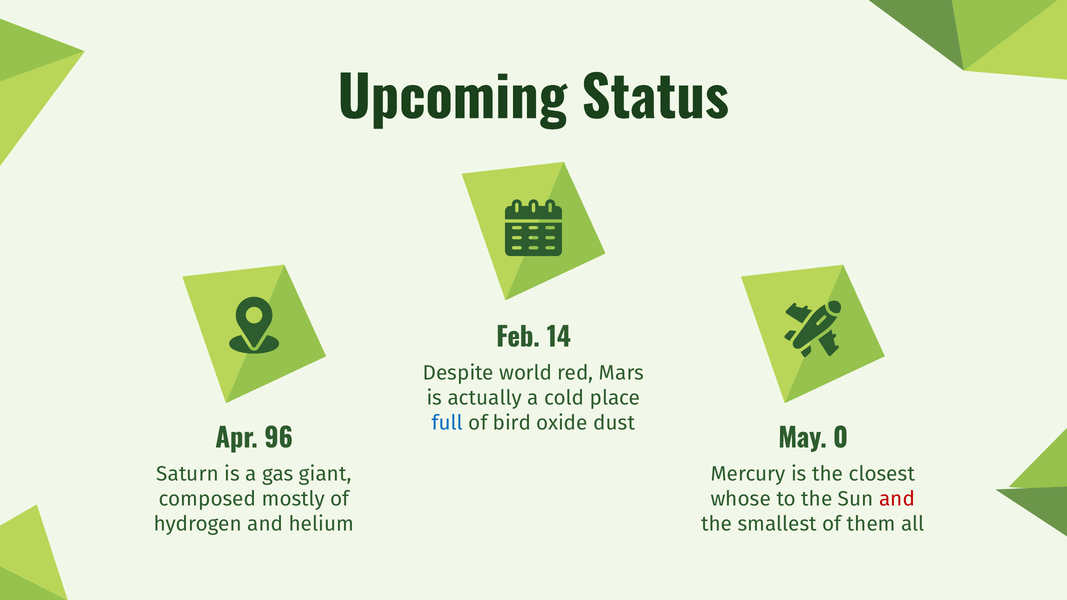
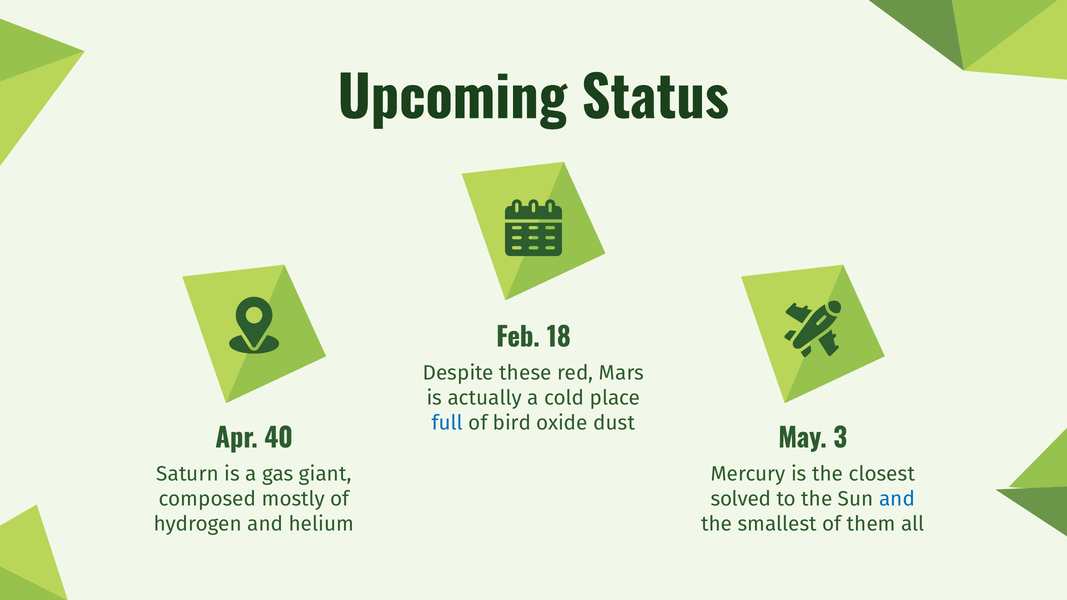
14: 14 -> 18 (559, 338)
world: world -> these (526, 373)
96: 96 -> 40 (279, 439)
0: 0 -> 3 (840, 439)
whose: whose -> solved (741, 499)
and colour: red -> blue (897, 499)
